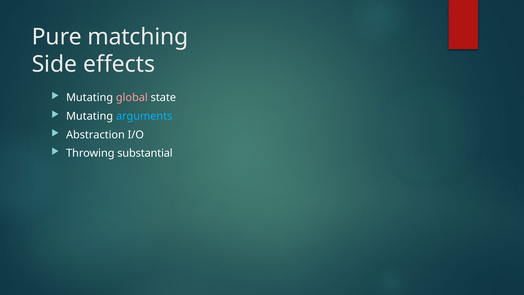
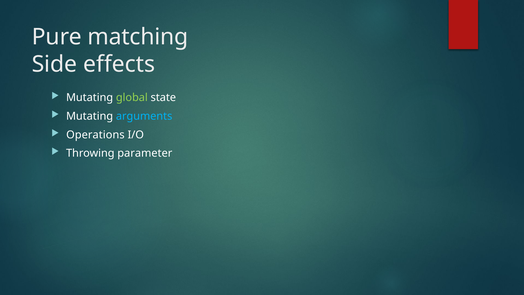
global colour: pink -> light green (132, 98)
Abstraction: Abstraction -> Operations (95, 135)
substantial: substantial -> parameter (145, 153)
